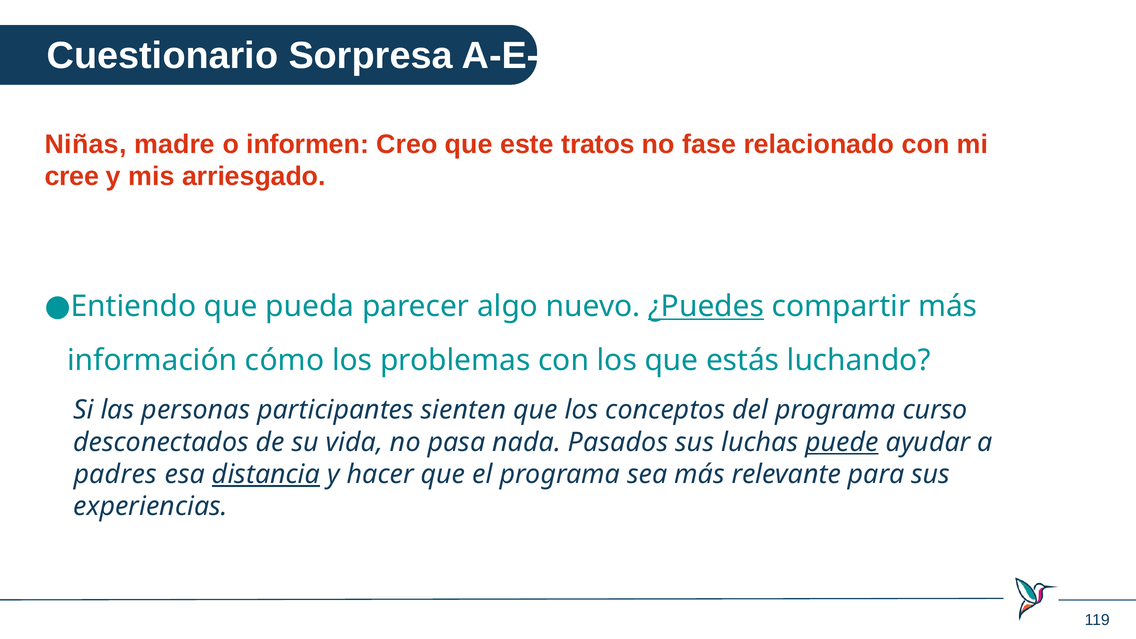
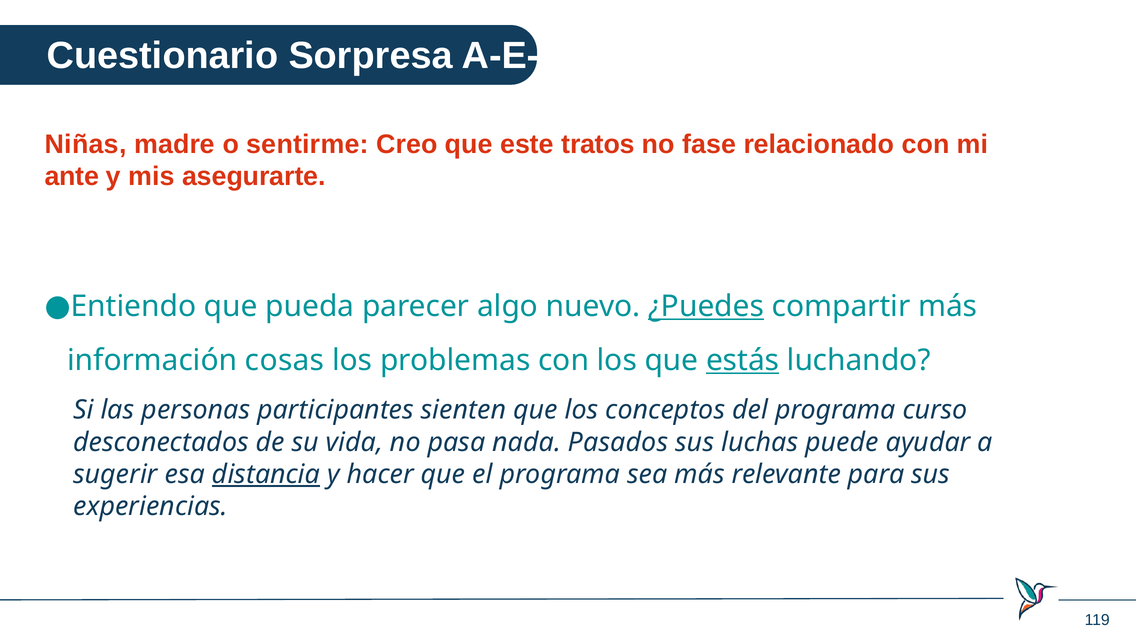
informen: informen -> sentirme (307, 144)
cree: cree -> ante (72, 177)
arriesgado: arriesgado -> asegurarte (254, 177)
cómo: cómo -> cosas (285, 360)
estás underline: none -> present (743, 360)
puede underline: present -> none (842, 442)
padres: padres -> sugerir (115, 474)
